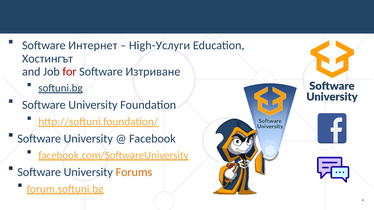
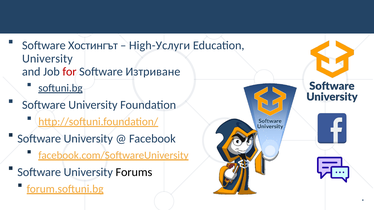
Интернет: Интернет -> Хостингът (93, 46)
Хостингът: Хостингът -> University (47, 59)
Forums colour: orange -> black (134, 172)
